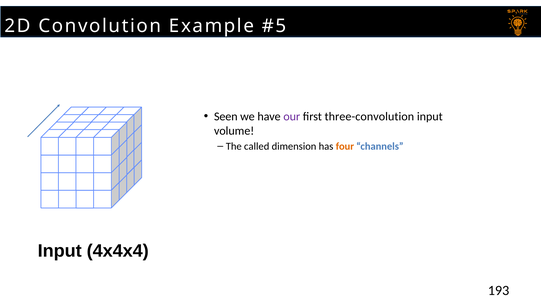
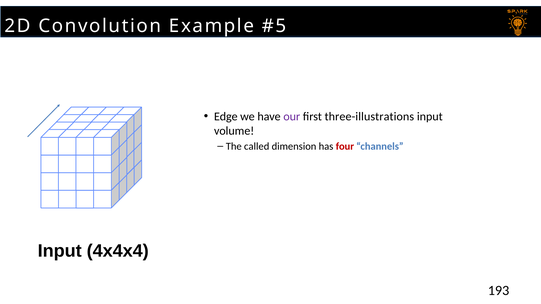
Seen: Seen -> Edge (226, 117)
three-convolution: three-convolution -> three-illustrations (369, 117)
four colour: orange -> red (345, 147)
